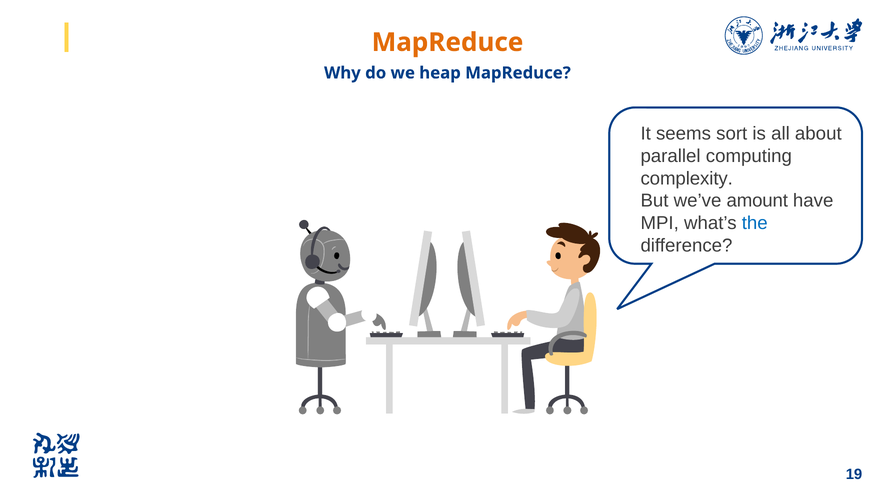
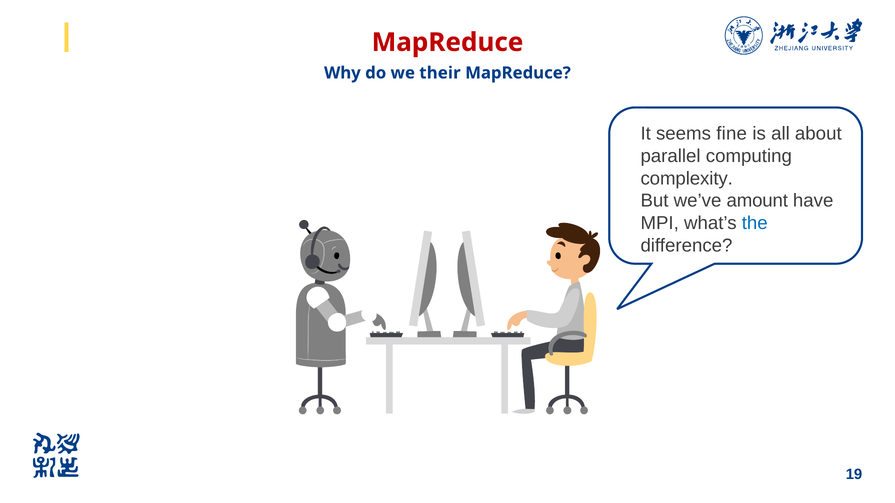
MapReduce colour: orange -> red (448, 42)
heap: heap -> their (440, 73)
sort: sort -> fine (732, 134)
